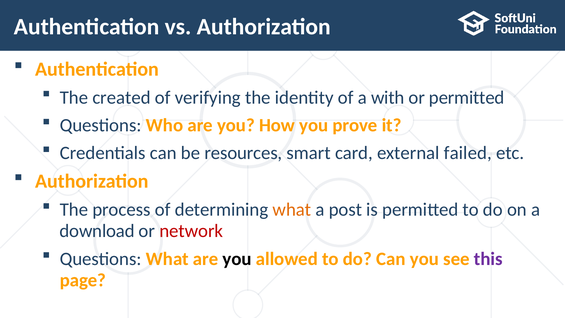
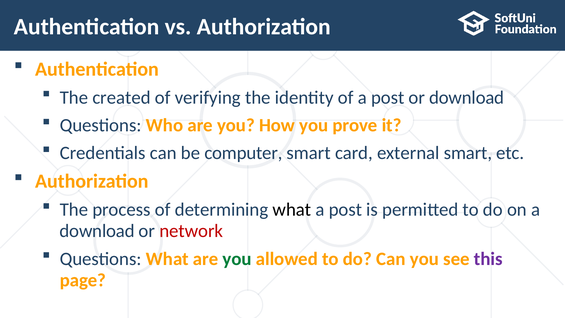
of a with: with -> post (388, 98)
or permitted: permitted -> download (467, 98)
resources: resources -> computer (243, 153)
external failed: failed -> smart (468, 153)
what colour: orange -> black (292, 210)
you colour: black -> green (237, 259)
